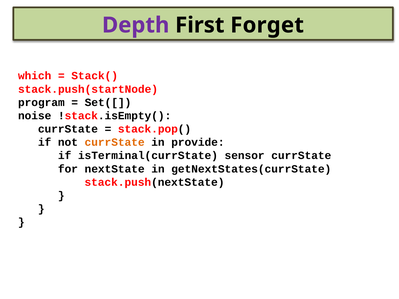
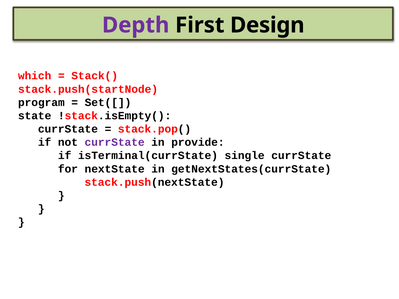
Forget: Forget -> Design (267, 25)
noise: noise -> state (35, 116)
currState colour: orange -> purple (115, 142)
sensor: sensor -> single (245, 156)
